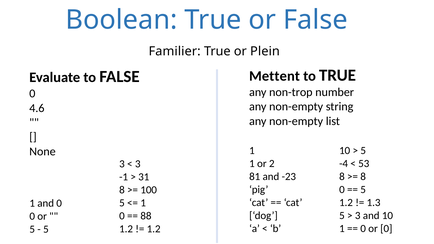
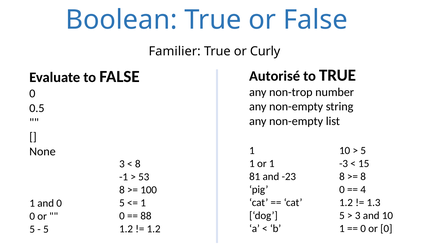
Plein: Plein -> Curly (265, 51)
Mettent: Mettent -> Autorisé (275, 76)
4.6: 4.6 -> 0.5 (37, 108)
or 2: 2 -> 1 (272, 164)
-4: -4 -> -3 (344, 164)
53: 53 -> 15 (364, 164)
3: 3 -> 8 (138, 164)
31: 31 -> 53 (144, 177)
5: 5 -> 4 (363, 190)
